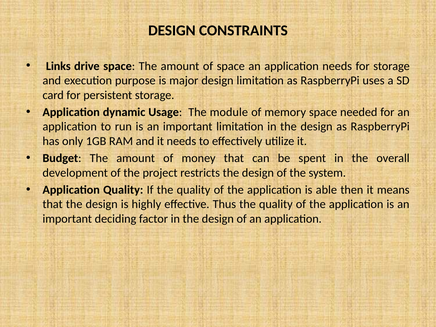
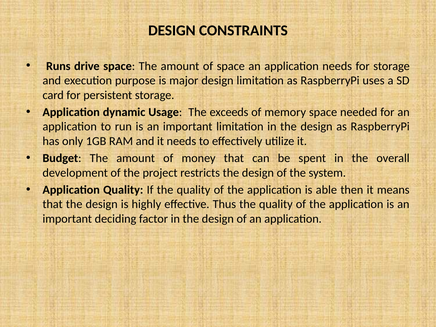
Links: Links -> Runs (58, 66)
module: module -> exceeds (229, 112)
